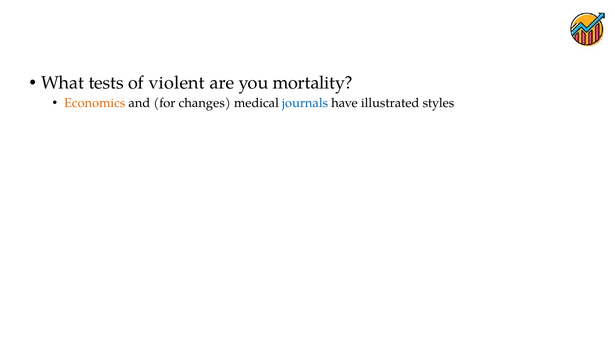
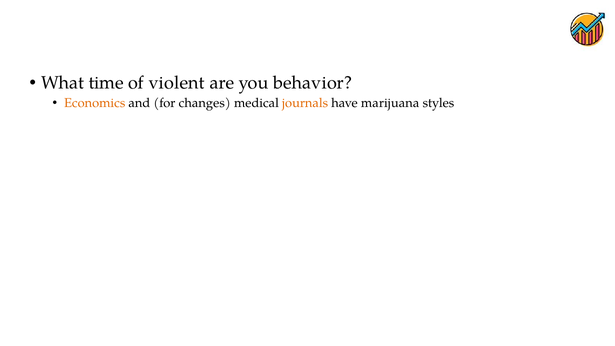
tests: tests -> time (106, 83)
mortality: mortality -> behavior (313, 83)
journals colour: blue -> orange (305, 103)
illustrated: illustrated -> marijuana (390, 103)
